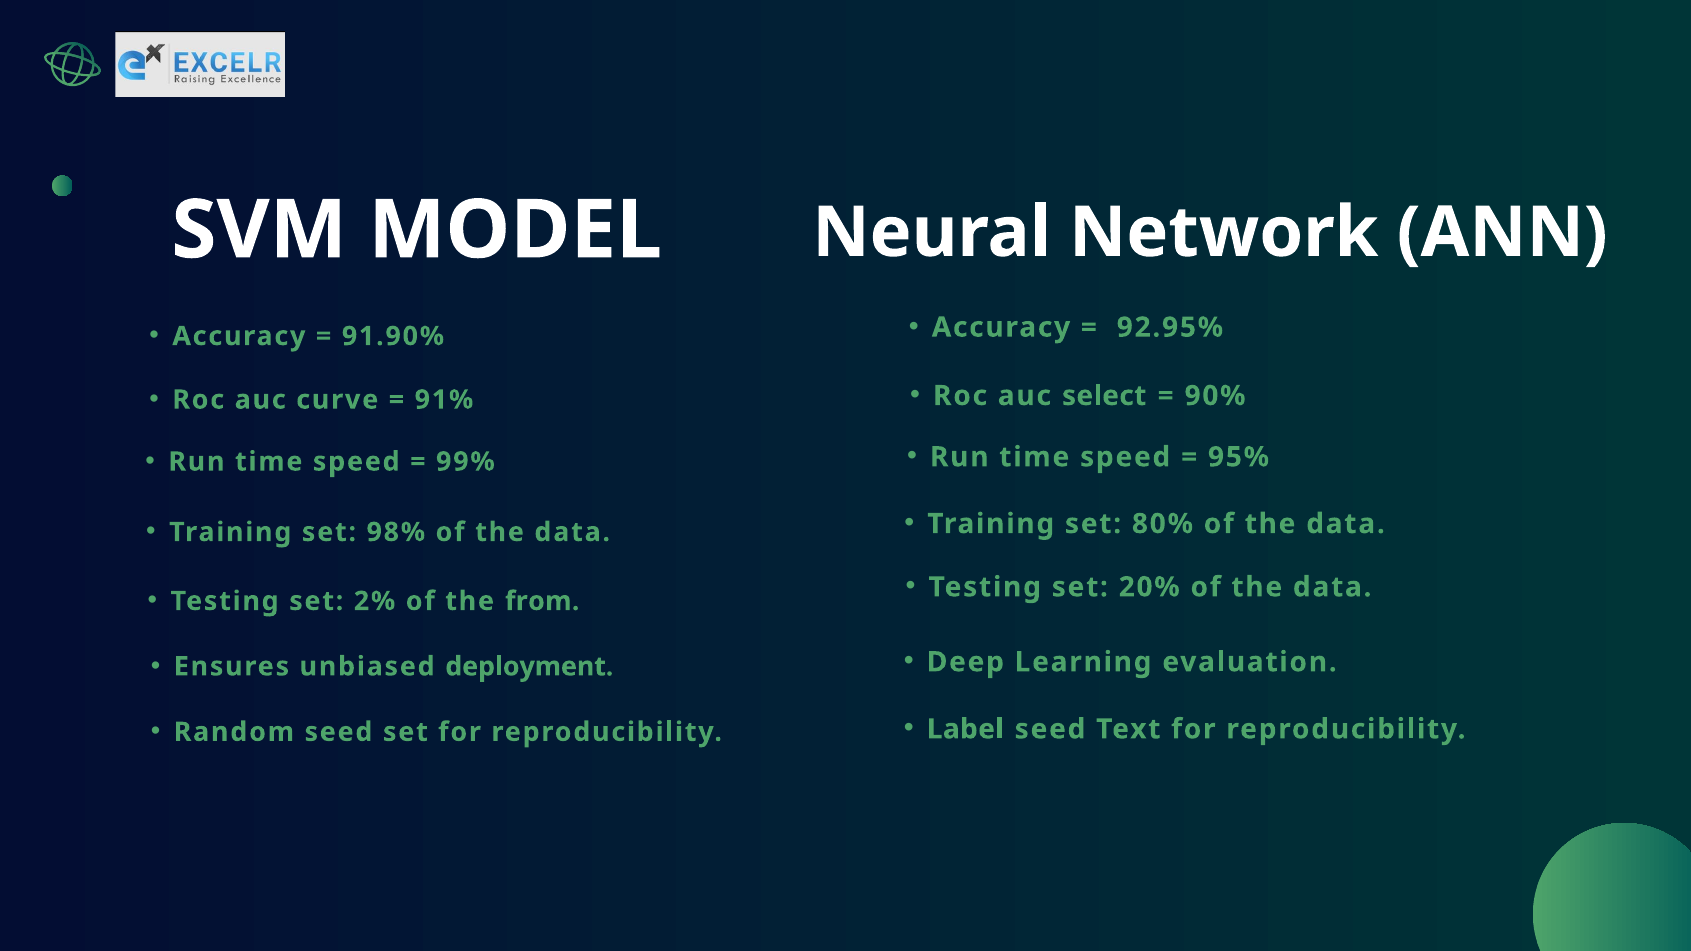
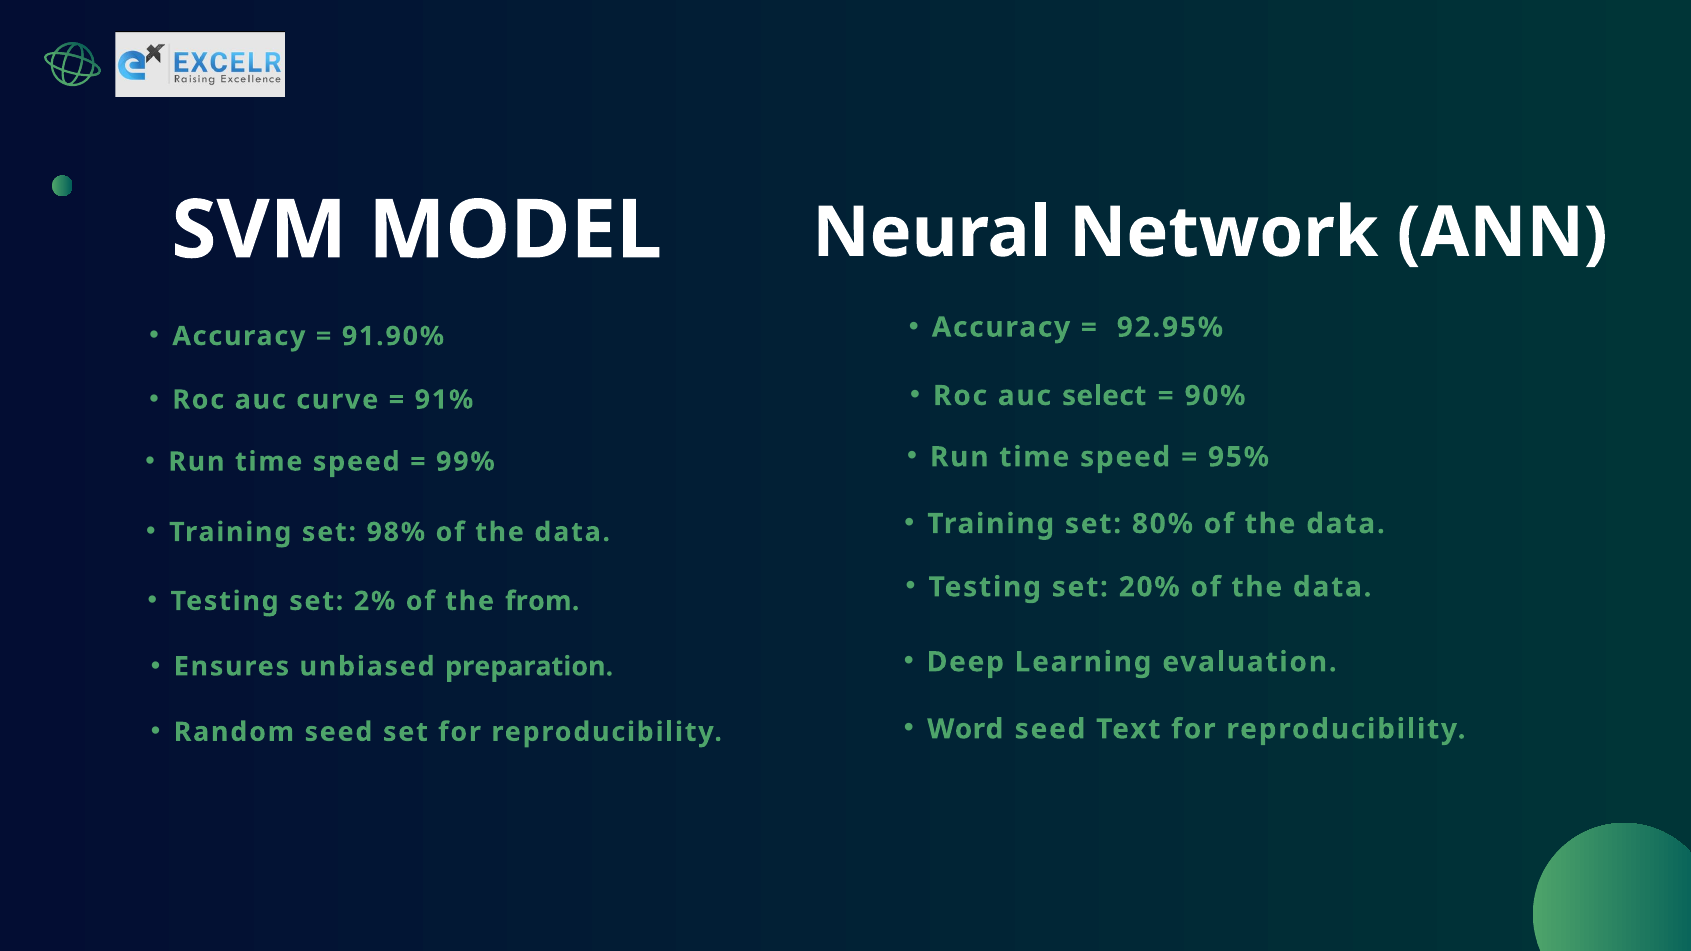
deployment: deployment -> preparation (529, 667)
Label: Label -> Word (965, 729)
